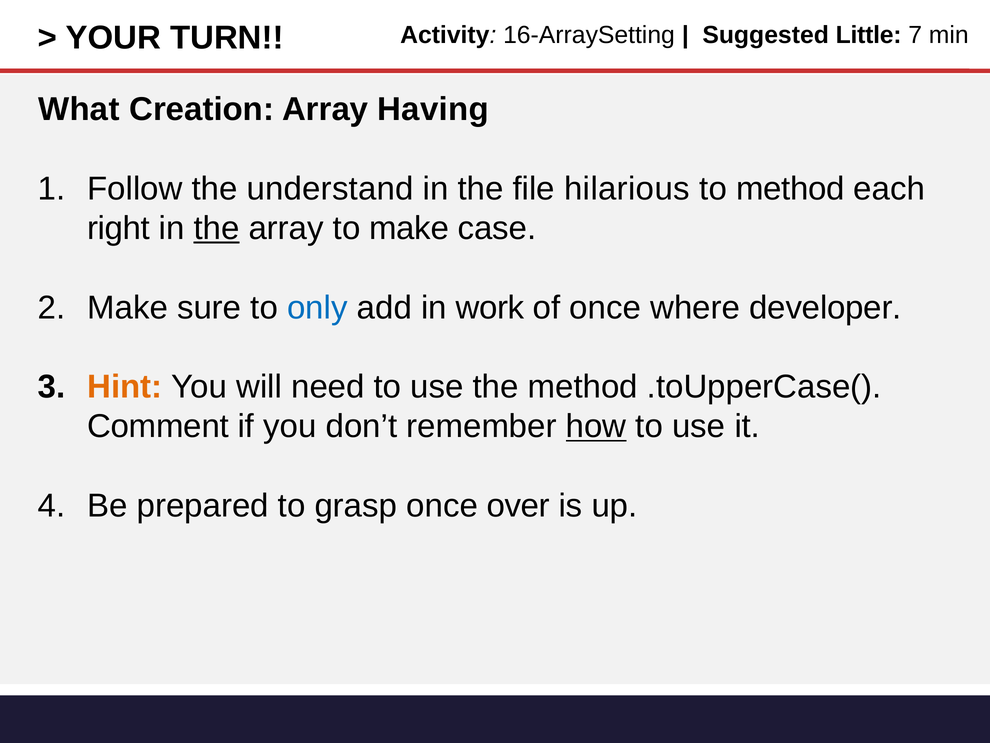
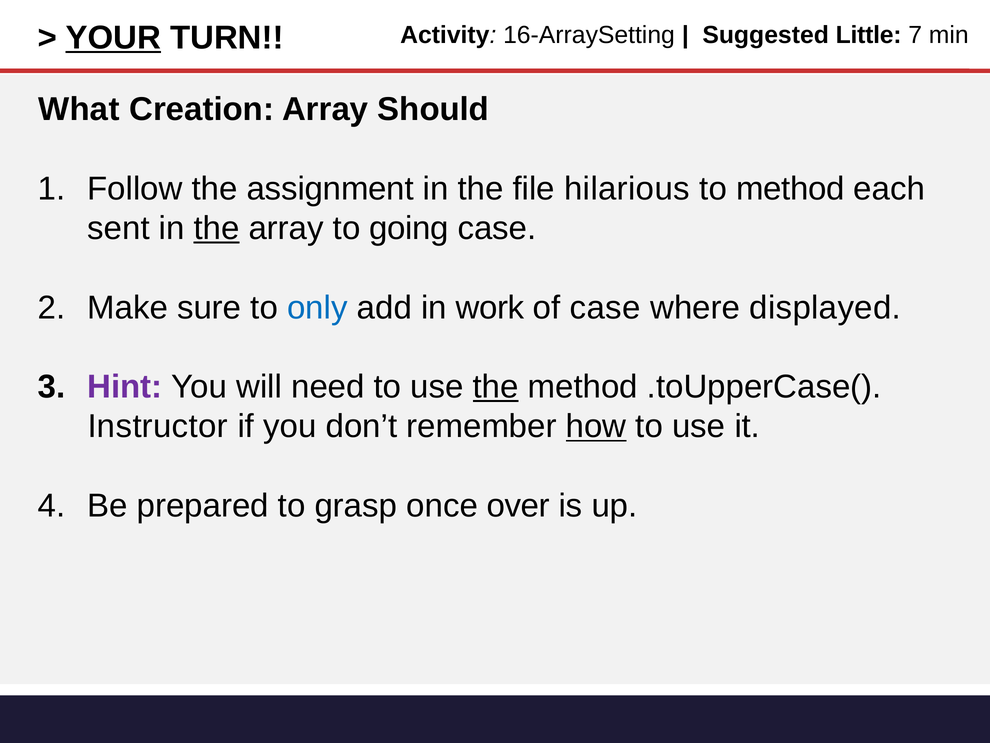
YOUR underline: none -> present (113, 38)
Having: Having -> Should (433, 109)
understand: understand -> assignment (330, 189)
right: right -> sent (119, 228)
to make: make -> going (409, 228)
of once: once -> case (605, 307)
developer: developer -> displayed (825, 307)
Hint colour: orange -> purple (125, 387)
the underline: none -> present (496, 387)
Comment: Comment -> Instructor (158, 426)
